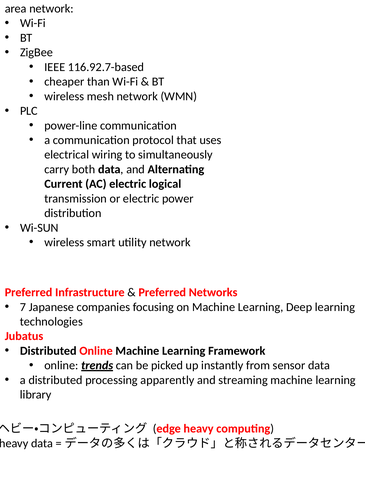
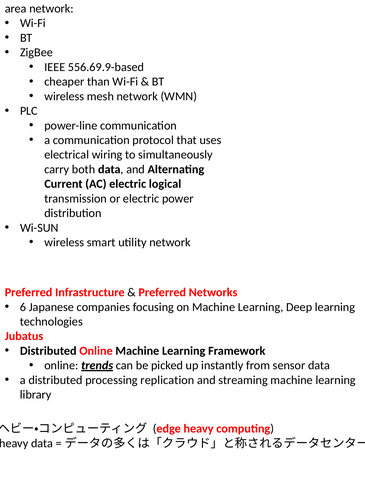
116.92.7-based: 116.92.7-based -> 556.69.9-based (106, 67)
7: 7 -> 6 (23, 307)
apparently: apparently -> replication (167, 380)
